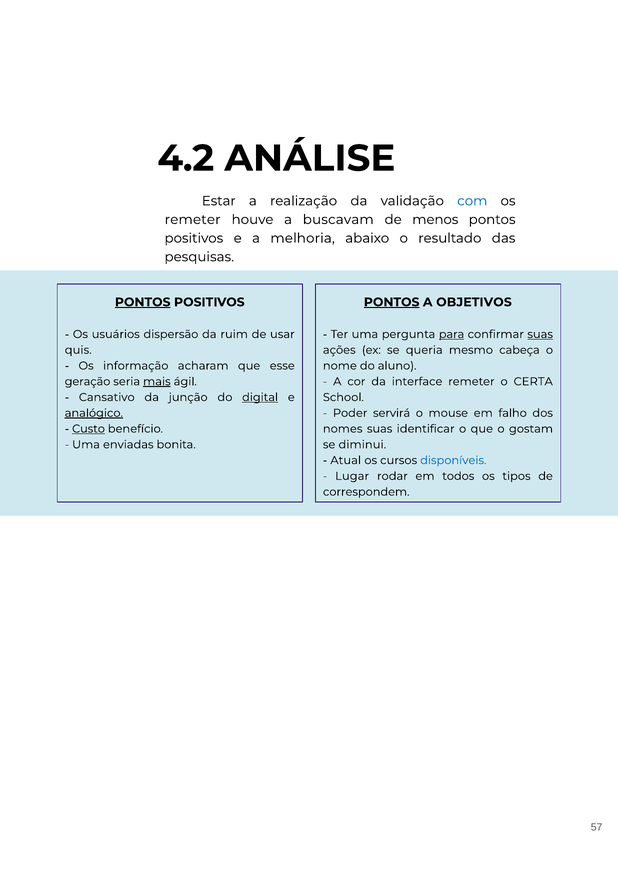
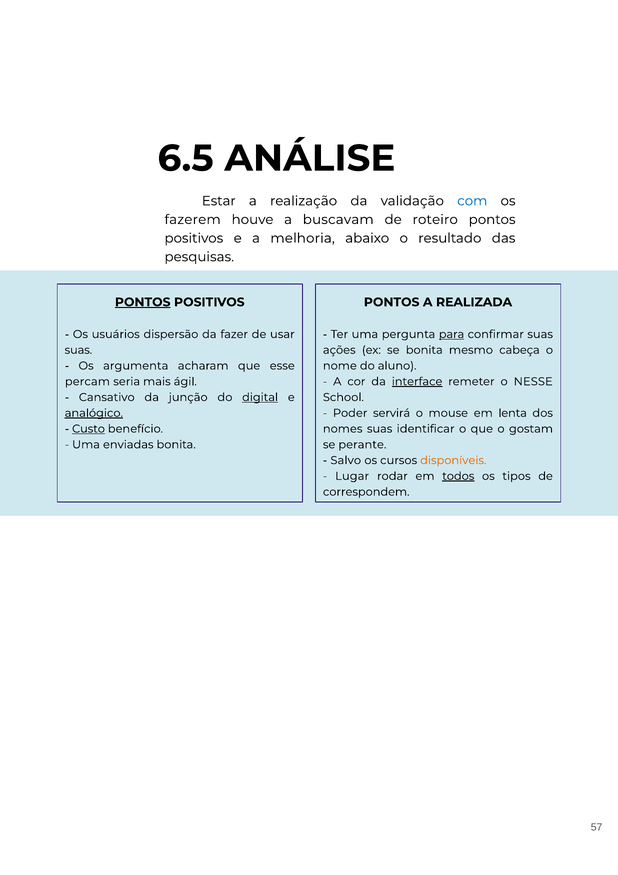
4.2: 4.2 -> 6.5 (186, 158)
remeter: remeter -> fazerem (193, 219)
menos: menos -> roteiro (435, 219)
PONTOS underline: present -> none (392, 302)
OBJETIVOS: OBJETIVOS -> REALIZADA (474, 302)
ruim: ruim -> fazer (234, 334)
suas underline: present -> none (540, 334)
quis: quis -> suas (78, 350)
se queria: queria -> bonita (424, 350)
informação: informação -> argumenta (136, 365)
geração: geração -> percam (87, 381)
mais underline: present -> none (157, 381)
interface underline: none -> present (417, 381)
CERTA: CERTA -> NESSE (533, 381)
falho: falho -> lenta (513, 413)
diminui: diminui -> perante (362, 444)
Atual: Atual -> Salvo (346, 460)
disponíveis colour: blue -> orange (453, 460)
todos underline: none -> present (458, 476)
